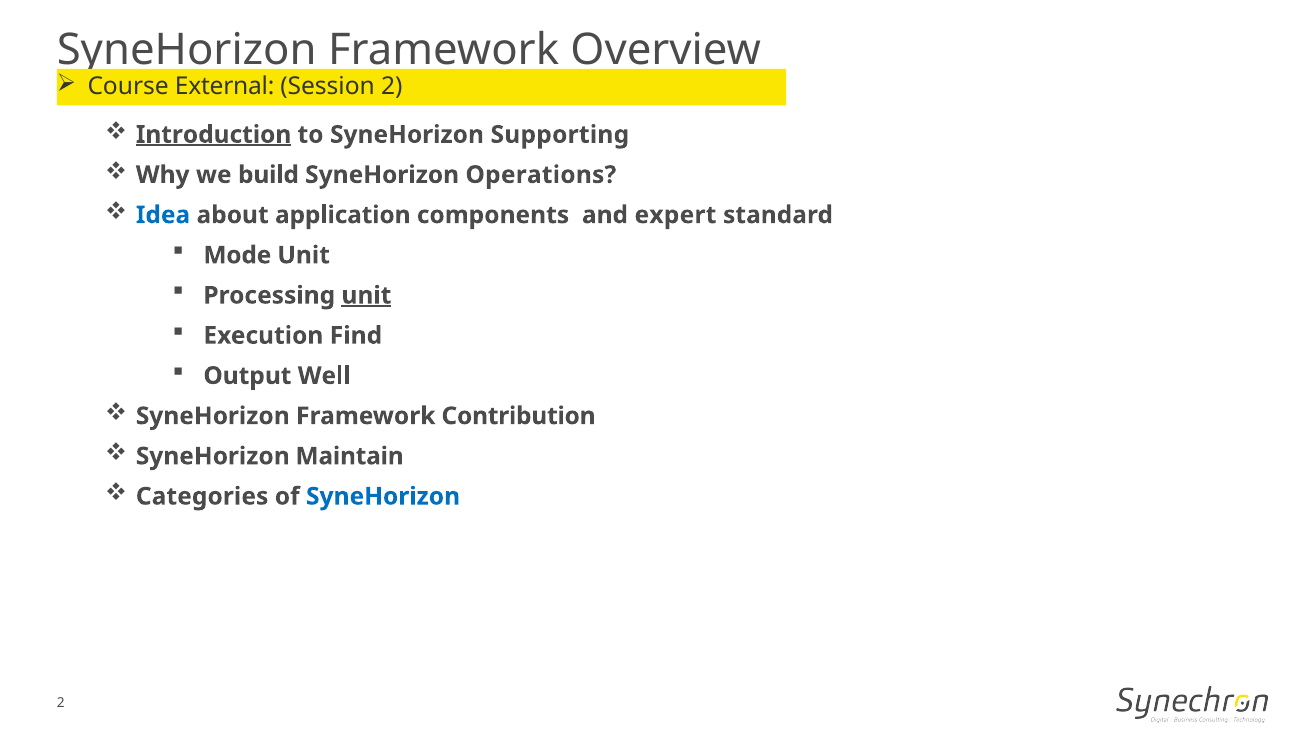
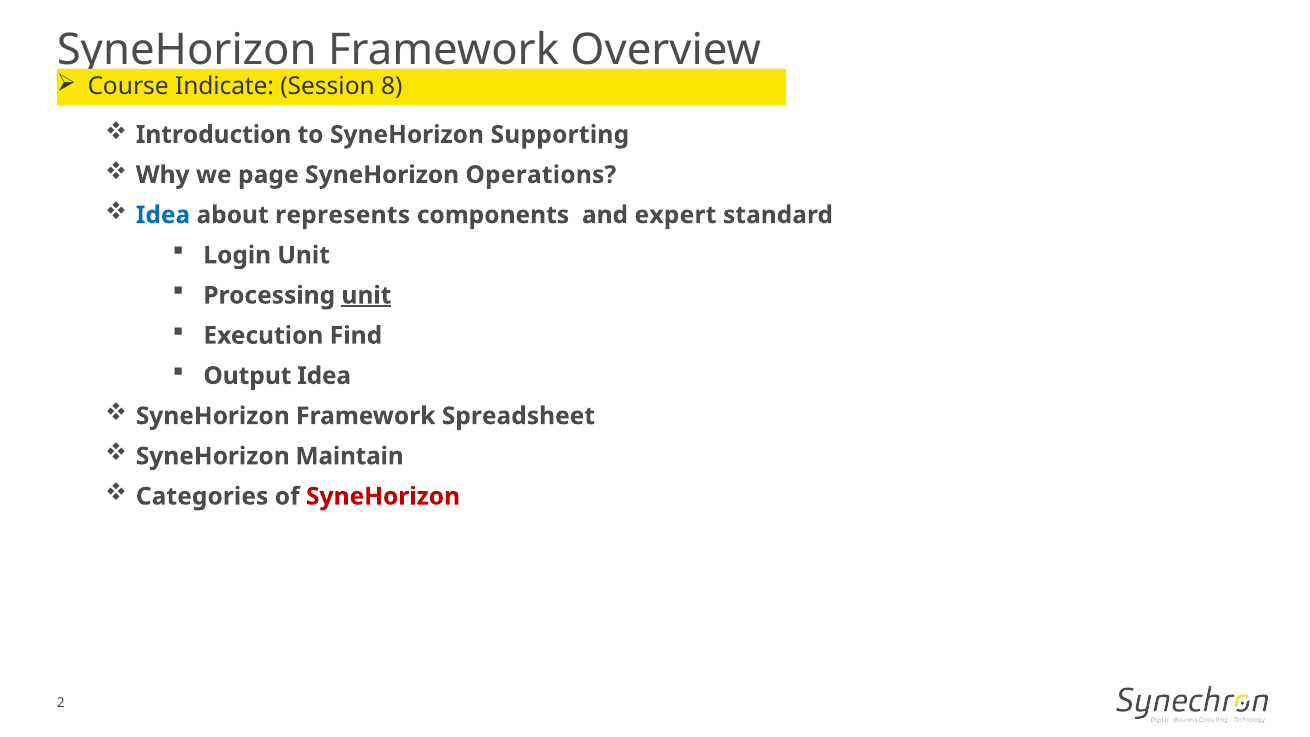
External: External -> Indicate (225, 87)
Session 2: 2 -> 8 (392, 87)
Introduction underline: present -> none (214, 135)
build: build -> page (268, 175)
application: application -> represents (343, 215)
Mode: Mode -> Login (237, 255)
Output Well: Well -> Idea (324, 376)
Contribution: Contribution -> Spreadsheet (518, 416)
SyneHorizon colour: blue -> red (383, 496)
